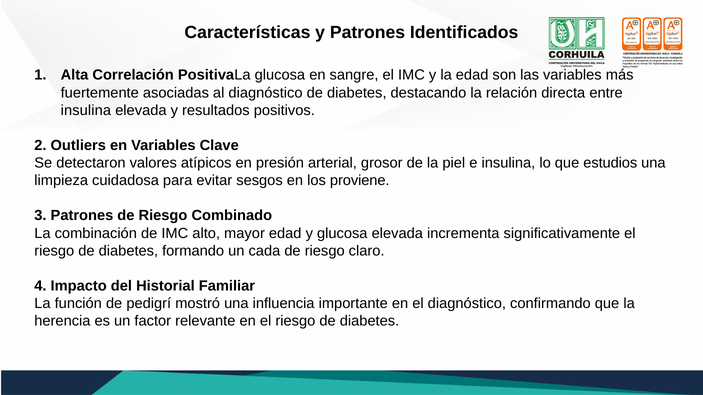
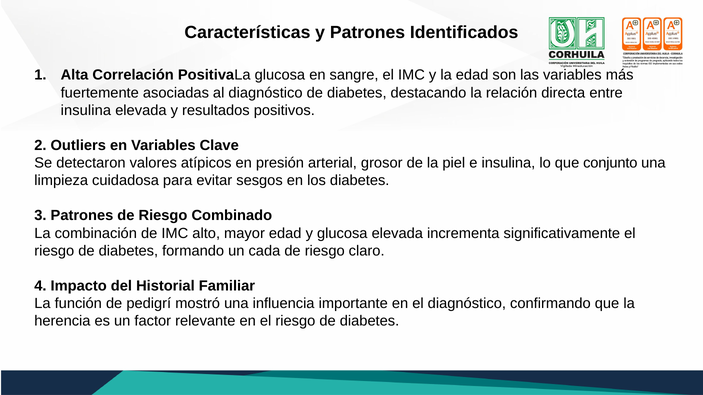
estudios: estudios -> conjunto (610, 163)
los proviene: proviene -> diabetes (360, 181)
